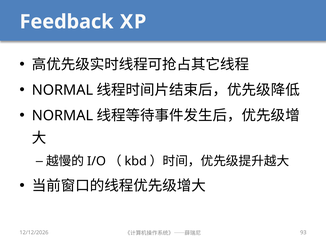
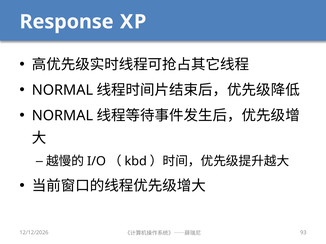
Feedback: Feedback -> Response (67, 22)
